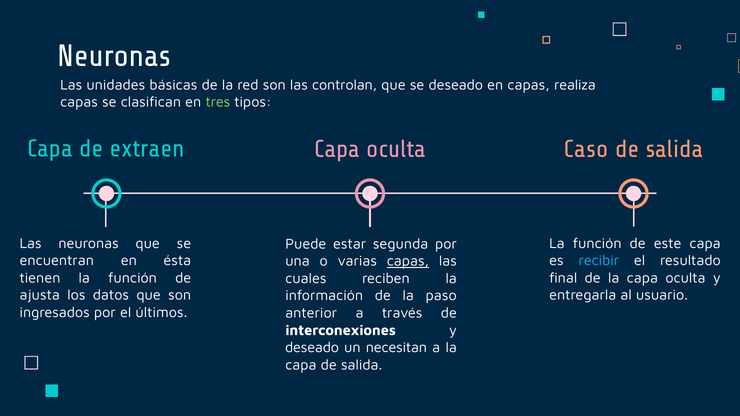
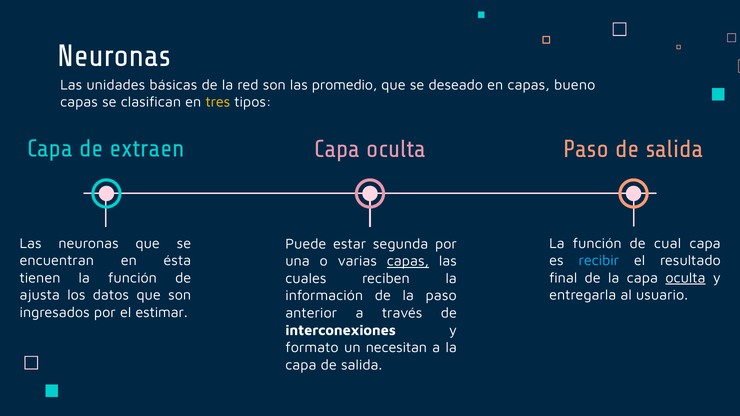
controlan: controlan -> promedio (345, 85)
realiza: realiza -> bueno (575, 85)
tres colour: light green -> yellow (218, 102)
oculta Caso: Caso -> Paso (586, 149)
este: este -> cual (668, 244)
oculta underline: none -> present (685, 278)
últimos: últimos -> estimar (162, 313)
deseado: deseado -> formato (312, 348)
